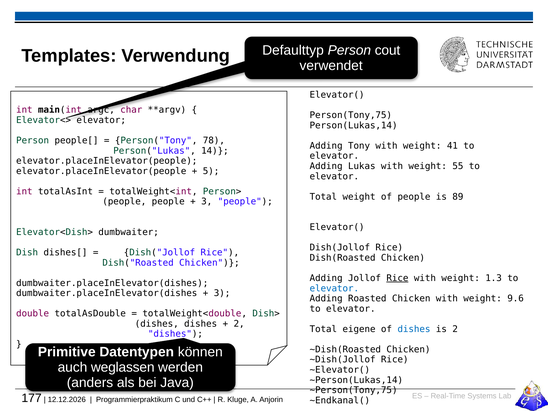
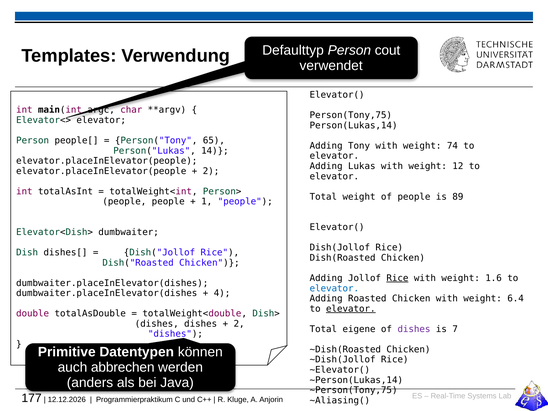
78: 78 -> 65 (214, 141)
41: 41 -> 74 (452, 146)
55: 55 -> 12 (458, 166)
5: 5 -> 2 (211, 171)
3: 3 -> 1 (207, 202)
1.3: 1.3 -> 1.6 (494, 278)
3: 3 -> 4 (222, 293)
9.6: 9.6 -> 6.4 (516, 299)
elevator underline: none -> present (351, 309)
dishes colour: blue -> purple (414, 329)
is 2: 2 -> 7 (455, 329)
weglassen: weglassen -> abbrechen (123, 367)
~Endkanal(: ~Endkanal( -> ~Aliasing( (340, 400)
